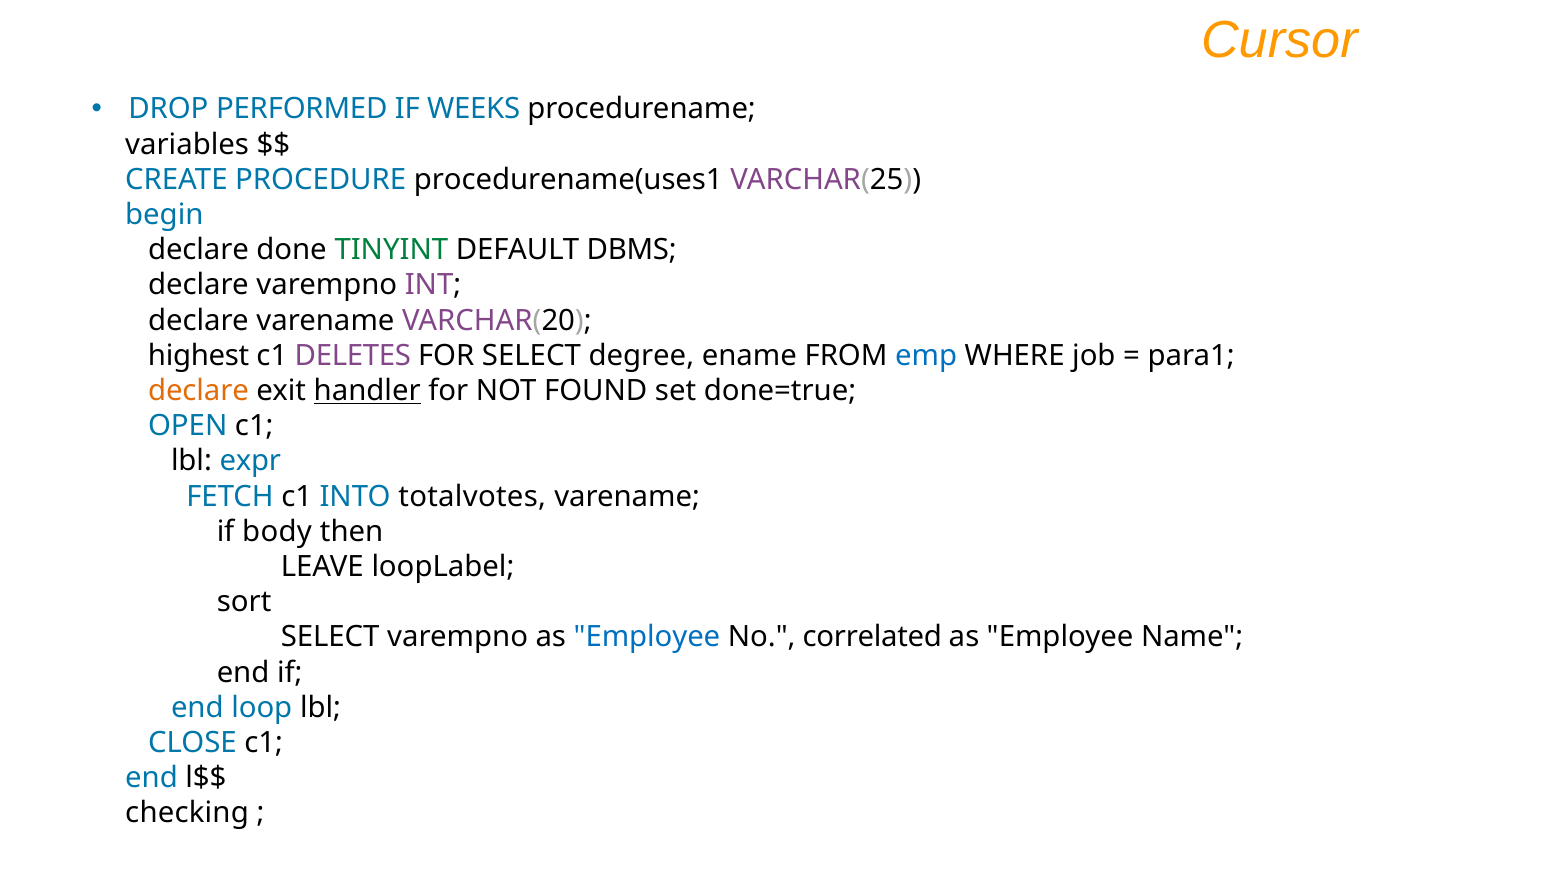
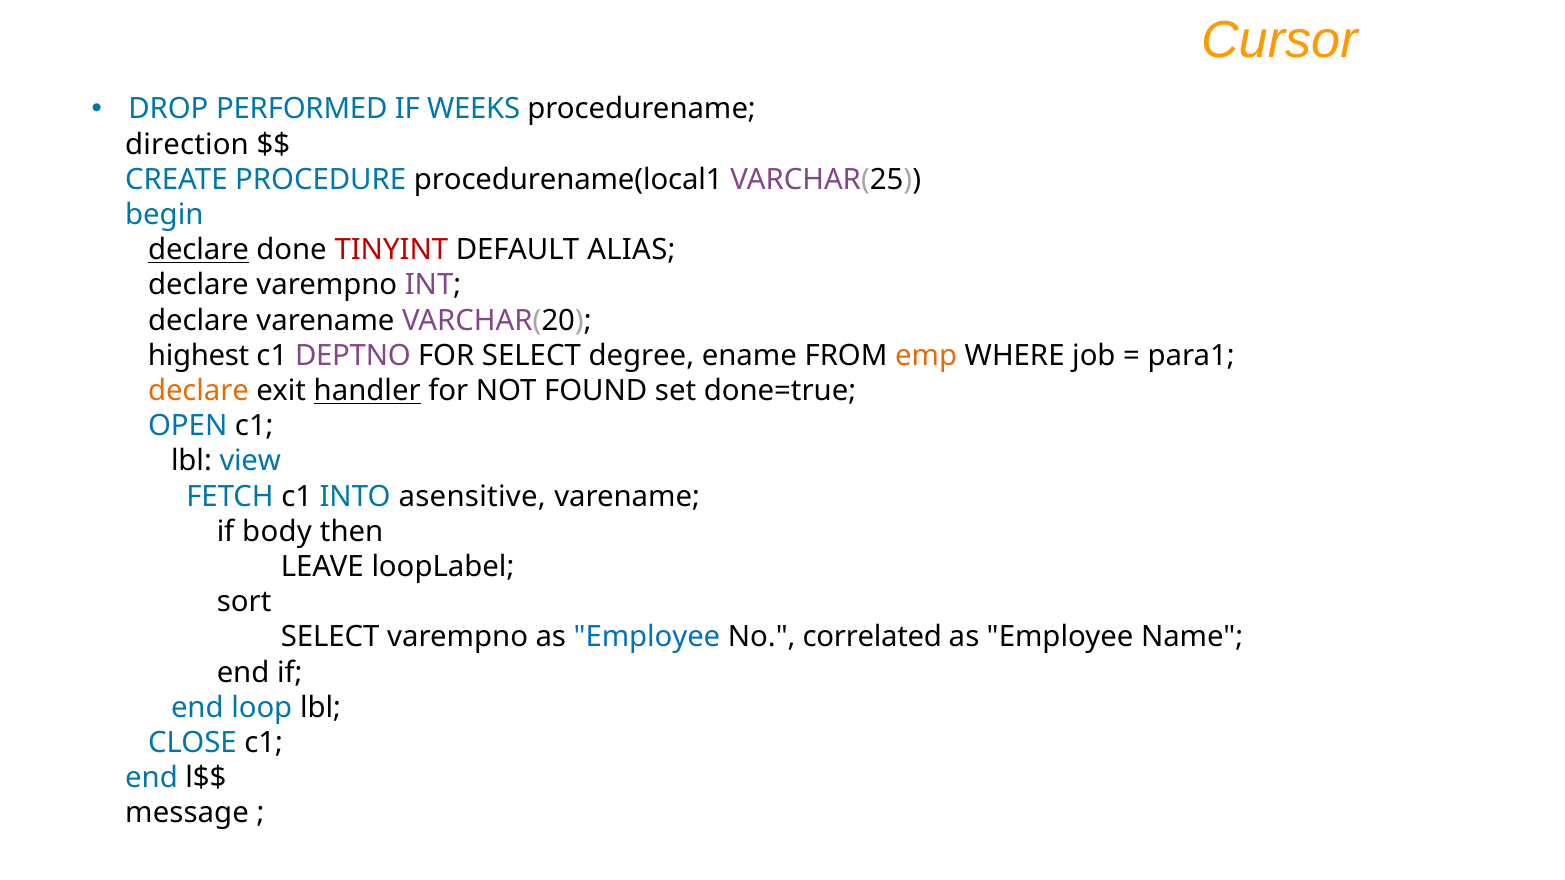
variables: variables -> direction (187, 144)
procedurename(uses1: procedurename(uses1 -> procedurename(local1 (568, 180)
declare underline: none -> present (198, 250)
TINYINT colour: green -> red (391, 250)
DBMS: DBMS -> ALIAS (631, 250)
DELETES: DELETES -> DEPTNO (353, 356)
emp colour: blue -> orange (926, 356)
expr: expr -> view (250, 461)
totalvotes: totalvotes -> asensitive (472, 497)
checking: checking -> message (187, 813)
